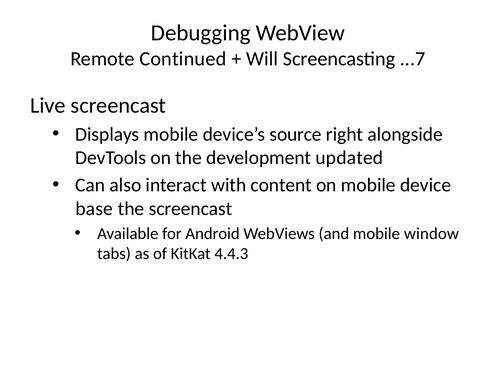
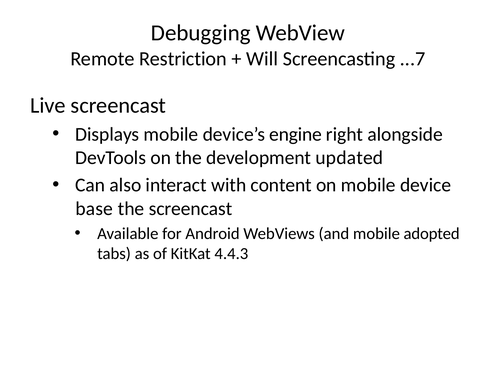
Continued: Continued -> Restriction (183, 59)
source: source -> engine (296, 134)
window: window -> adopted (432, 233)
